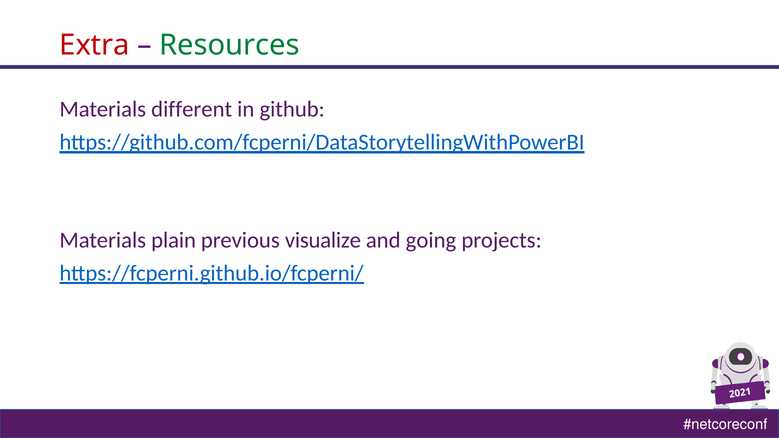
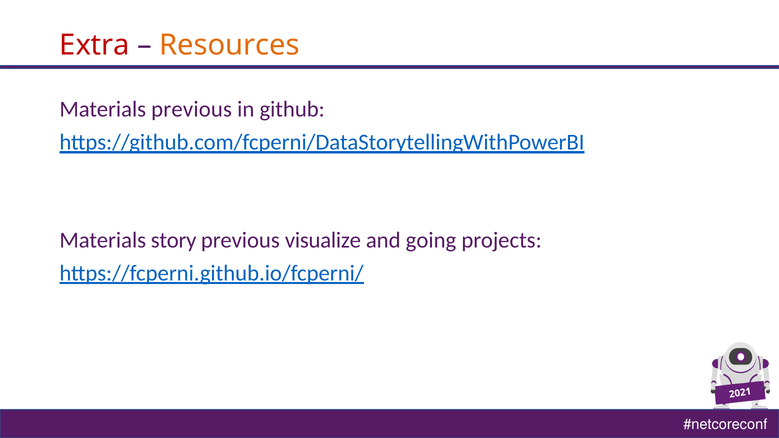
Resources colour: green -> orange (229, 45)
Materials different: different -> previous (192, 110)
plain: plain -> story (174, 240)
